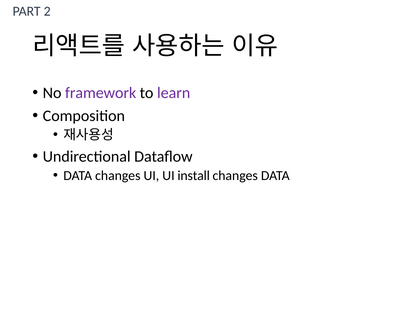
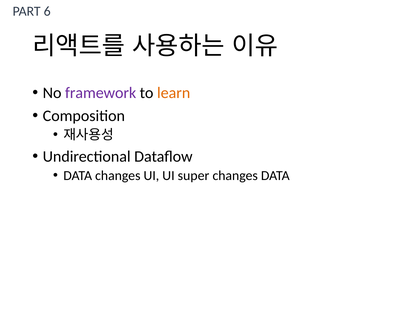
2: 2 -> 6 (47, 11)
learn colour: purple -> orange (174, 93)
install: install -> super (194, 176)
